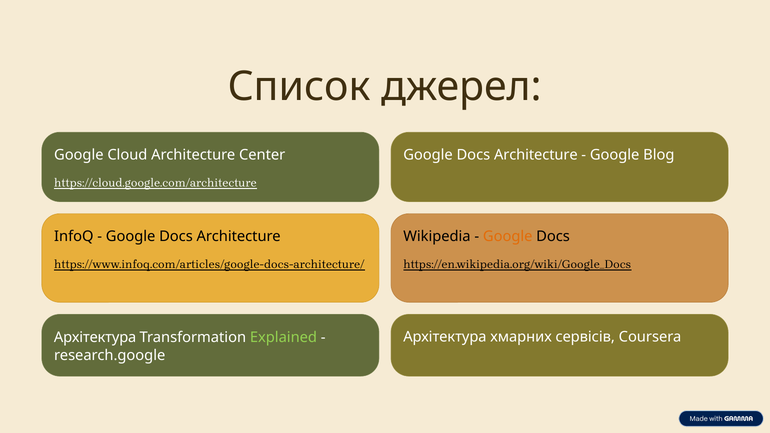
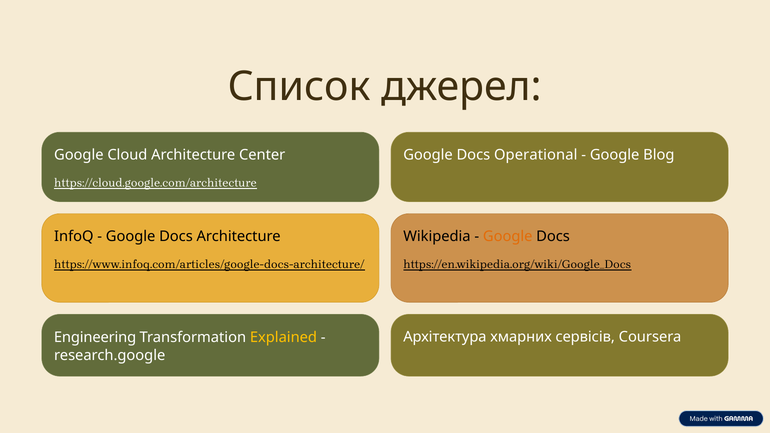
Architecture: Architecture -> Operational (536, 155)
Архітектура: Архітектура -> Engineering (95, 337)
Explained colour: light green -> yellow (283, 337)
